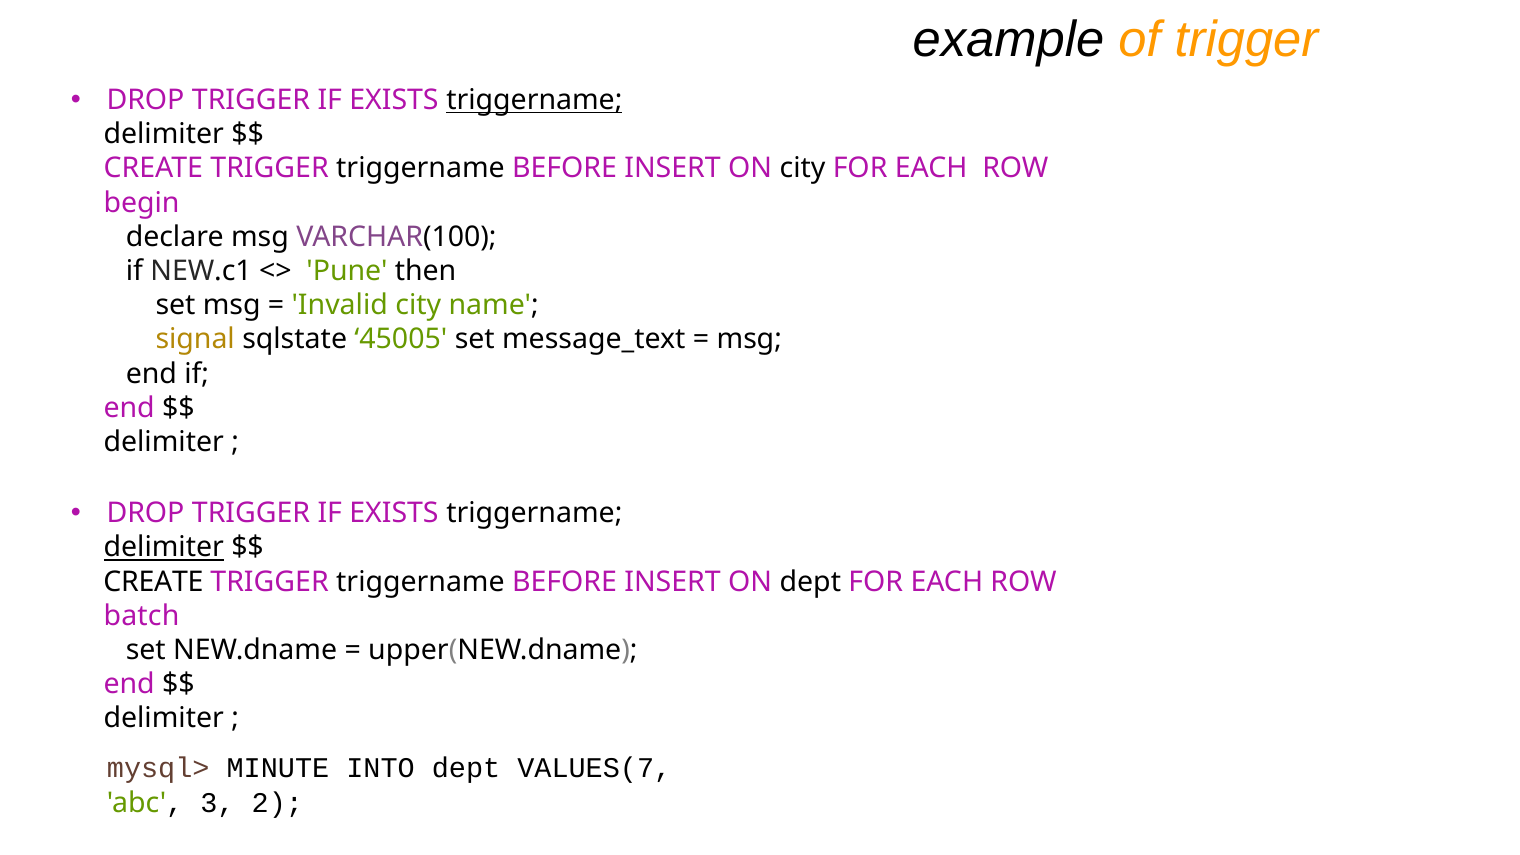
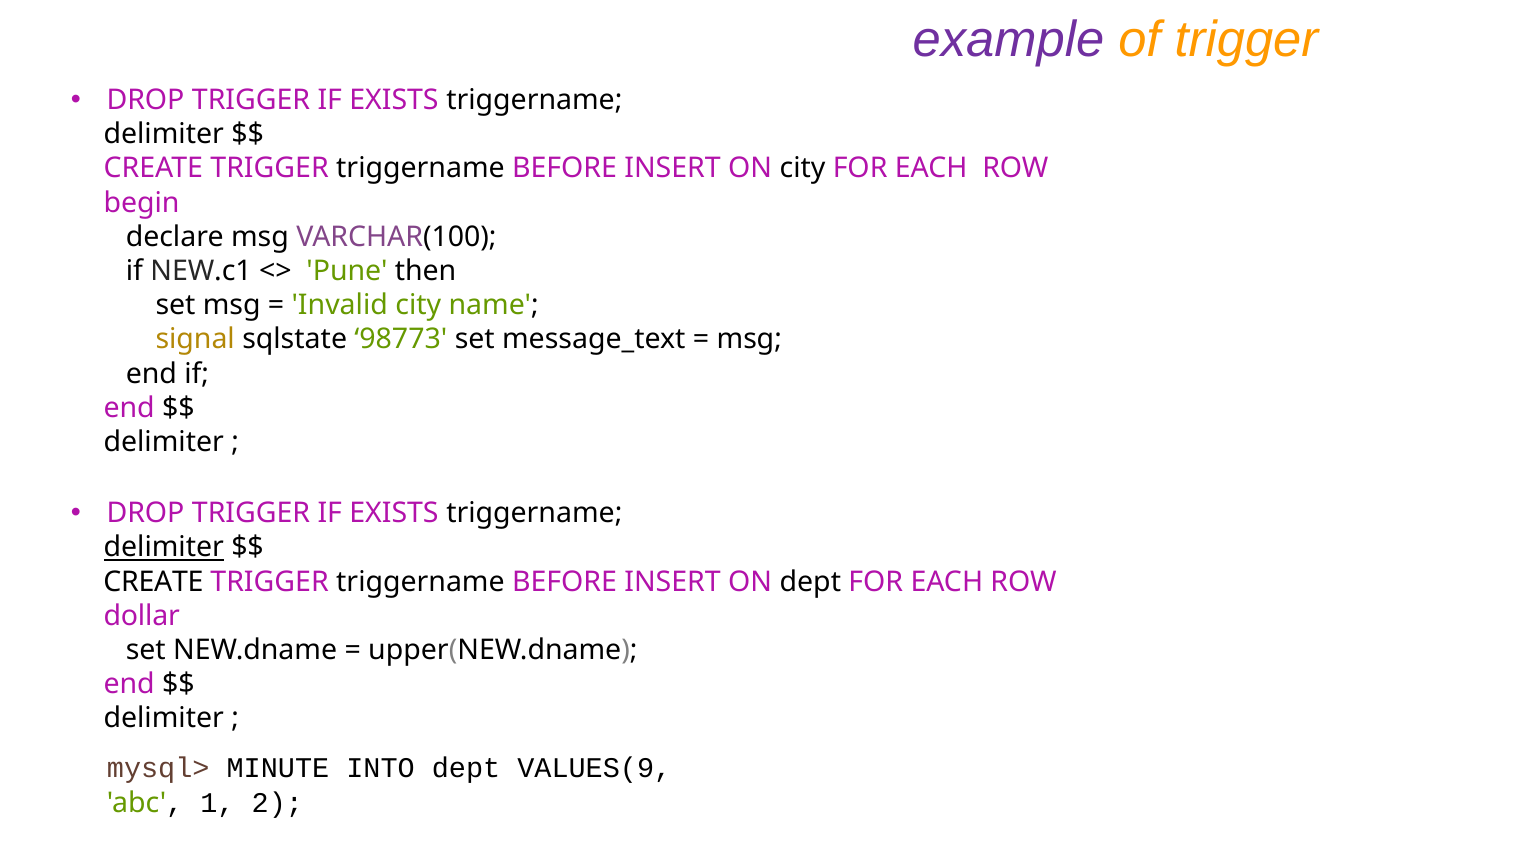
example colour: black -> purple (1008, 40)
triggername underline: present -> none (534, 100)
45005: 45005 -> 98773 (401, 340)
batch: batch -> dollar (142, 616)
VALUES(7: VALUES(7 -> VALUES(9 (594, 768)
3: 3 -> 1 (217, 803)
